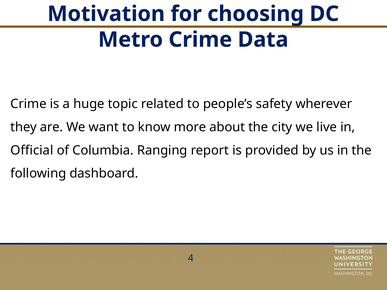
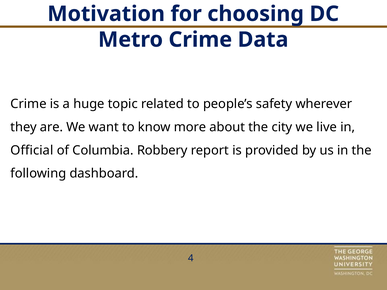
Ranging: Ranging -> Robbery (162, 150)
